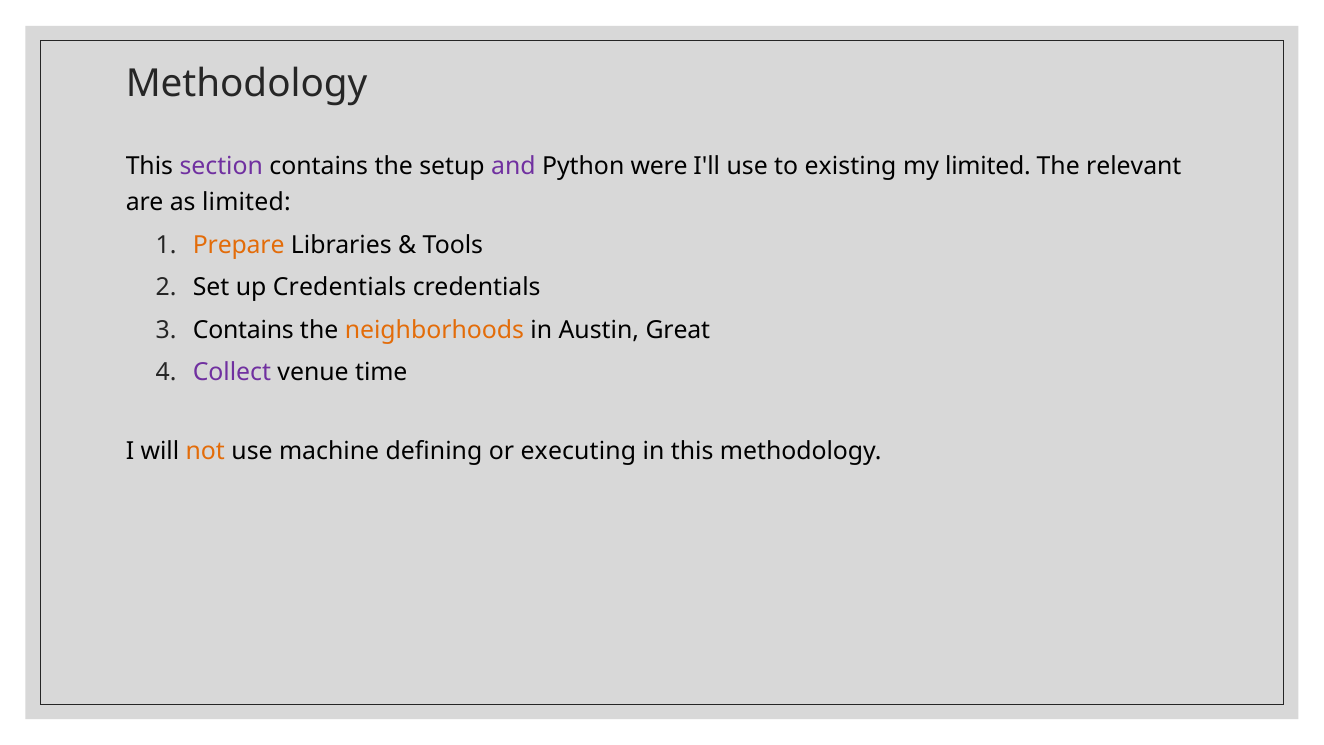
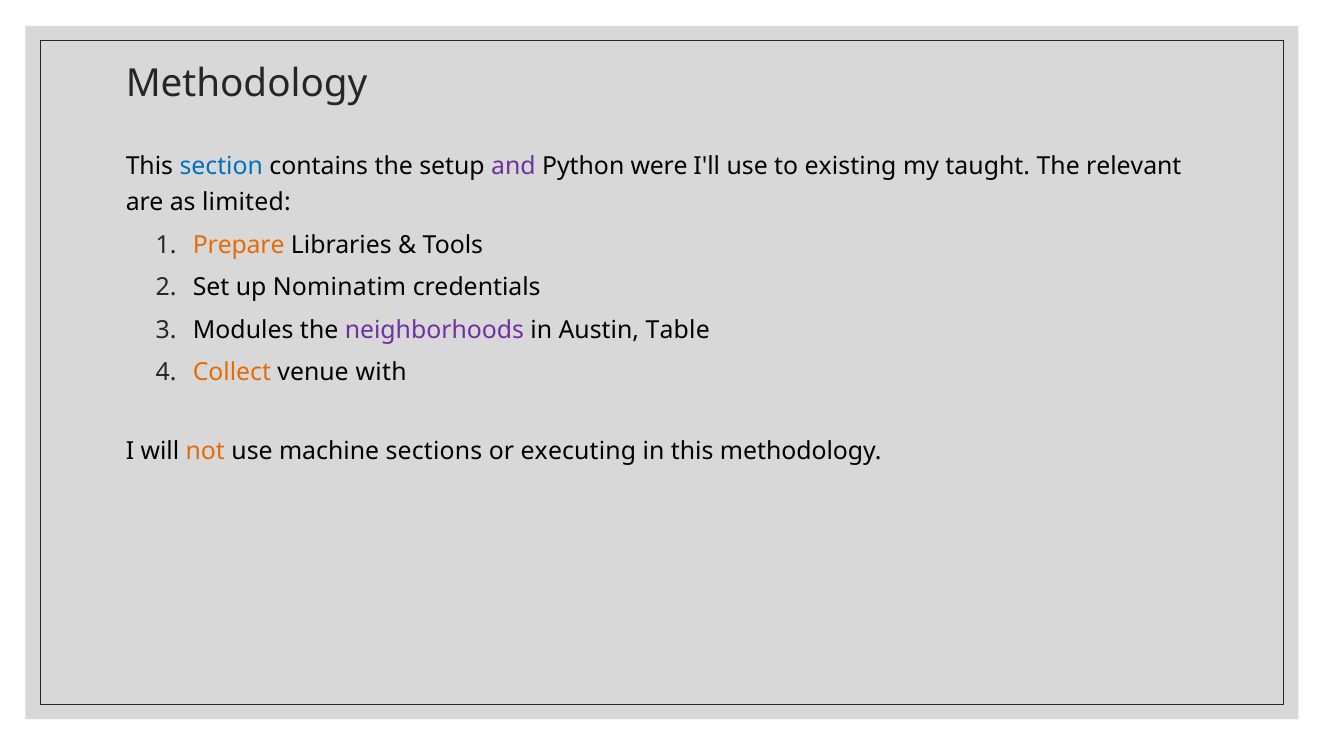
section colour: purple -> blue (221, 166)
my limited: limited -> taught (988, 166)
up Credentials: Credentials -> Nominatim (340, 287)
Contains: Contains -> Modules (243, 330)
neighborhoods colour: orange -> purple (434, 330)
Great: Great -> Table (678, 330)
Collect colour: purple -> orange (232, 373)
time: time -> with (381, 373)
defining: defining -> sections (434, 451)
